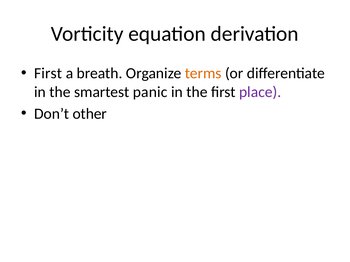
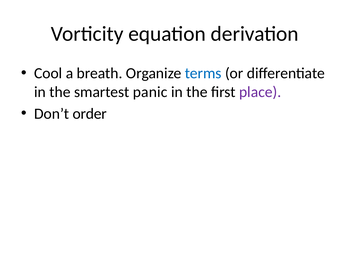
First: First -> Cool (48, 73)
terms colour: orange -> blue (203, 73)
other: other -> order (90, 114)
